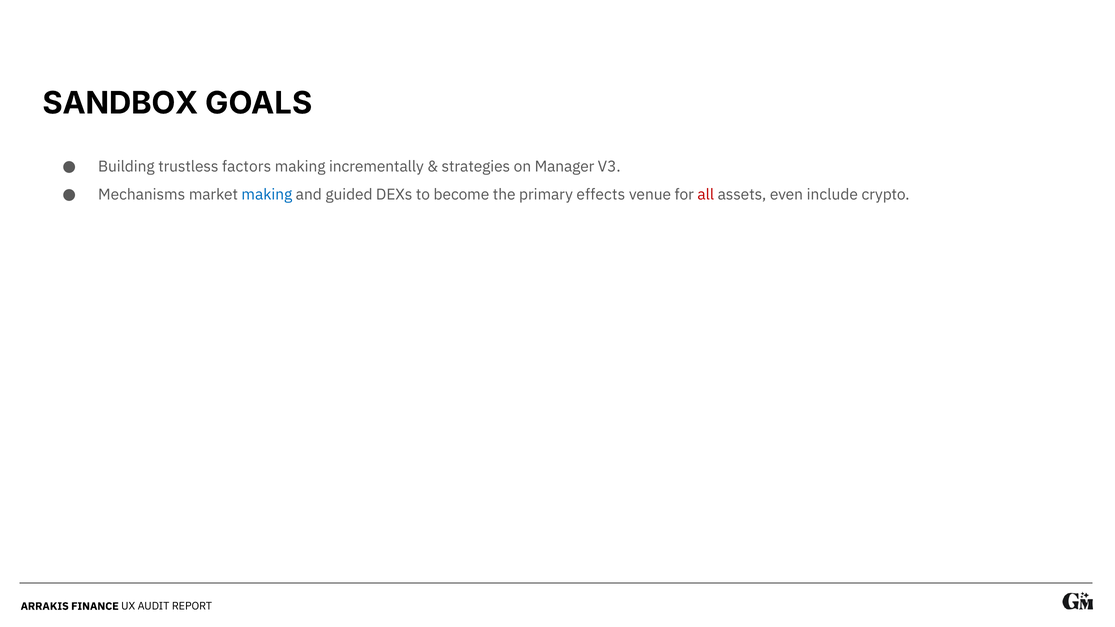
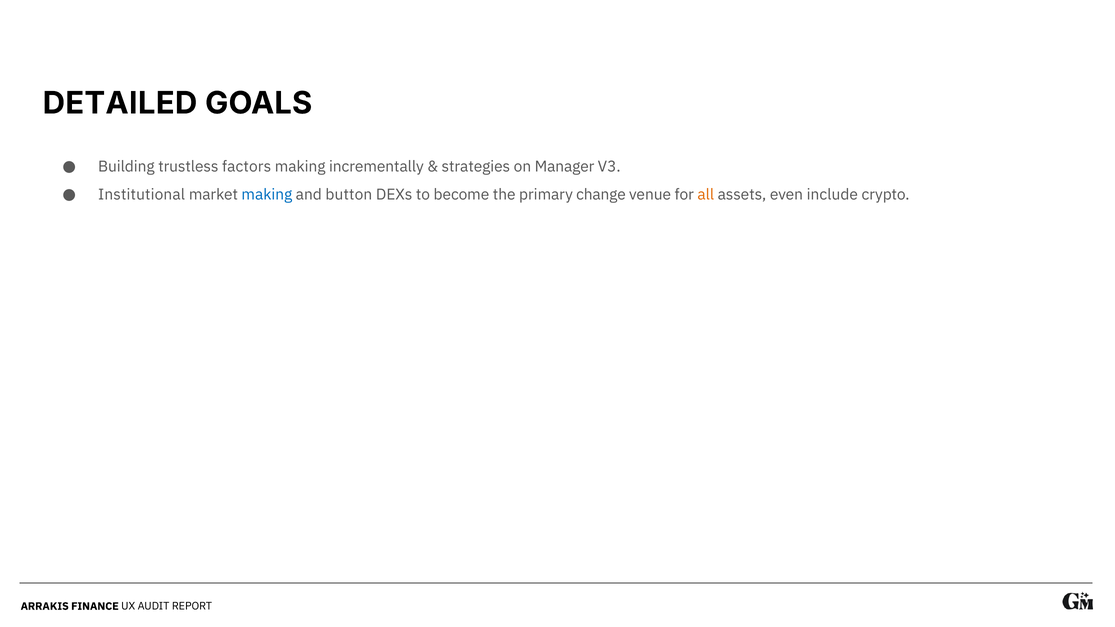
SANDBOX: SANDBOX -> DETAILED (120, 103)
Mechanisms: Mechanisms -> Institutional (142, 195)
guided: guided -> button (349, 195)
effects: effects -> change (601, 195)
all colour: red -> orange (706, 195)
